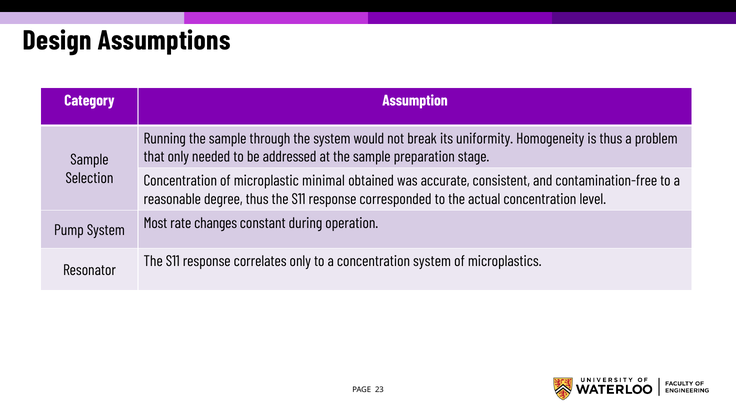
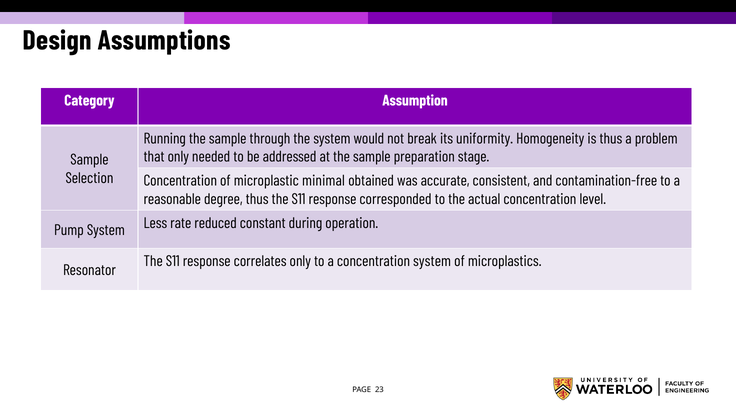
Most: Most -> Less (155, 223)
changes: changes -> reduced (216, 223)
